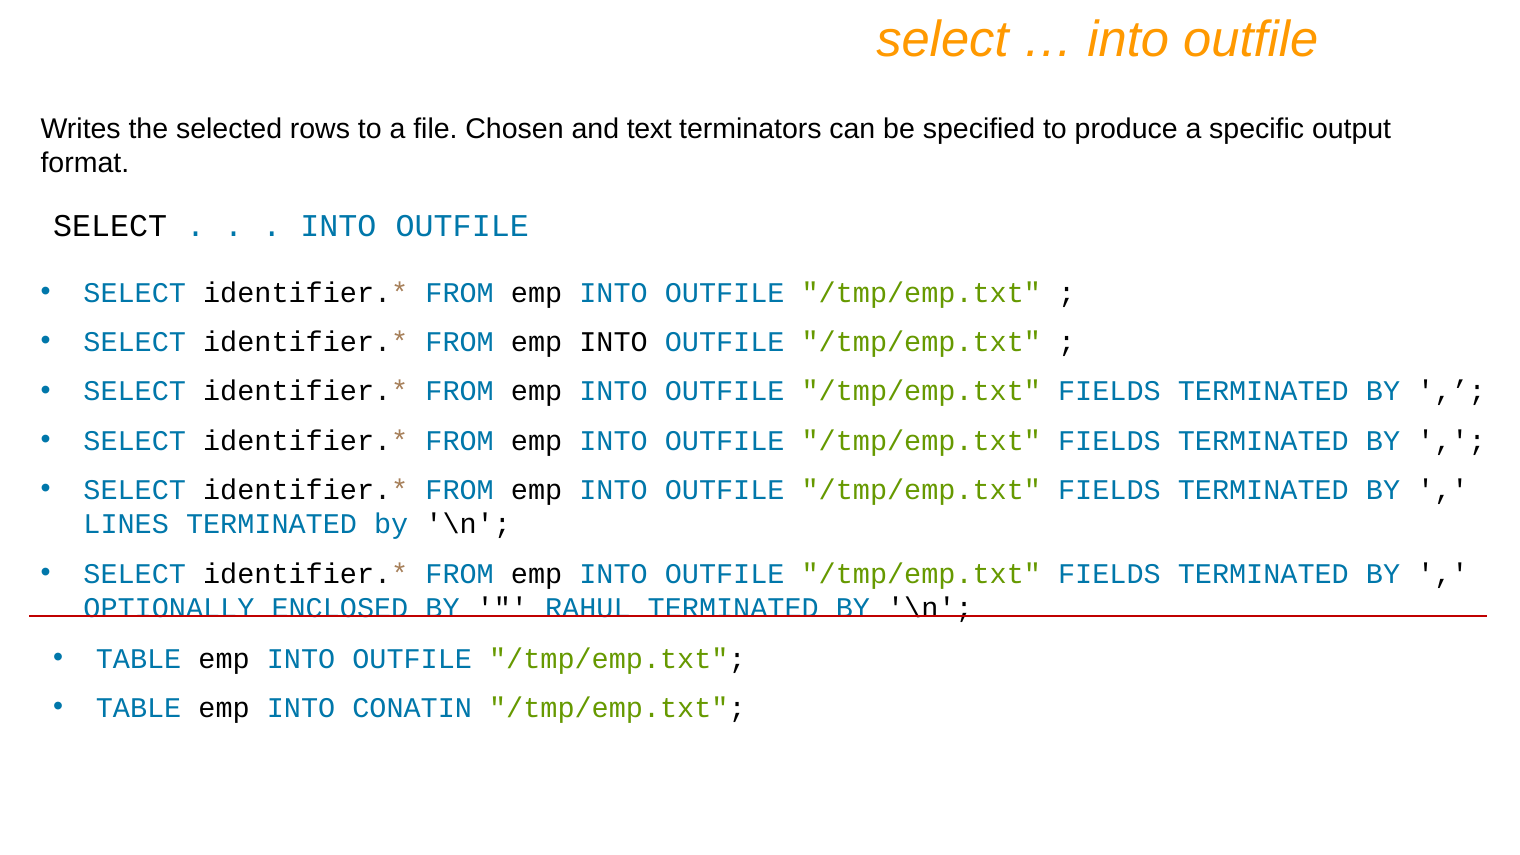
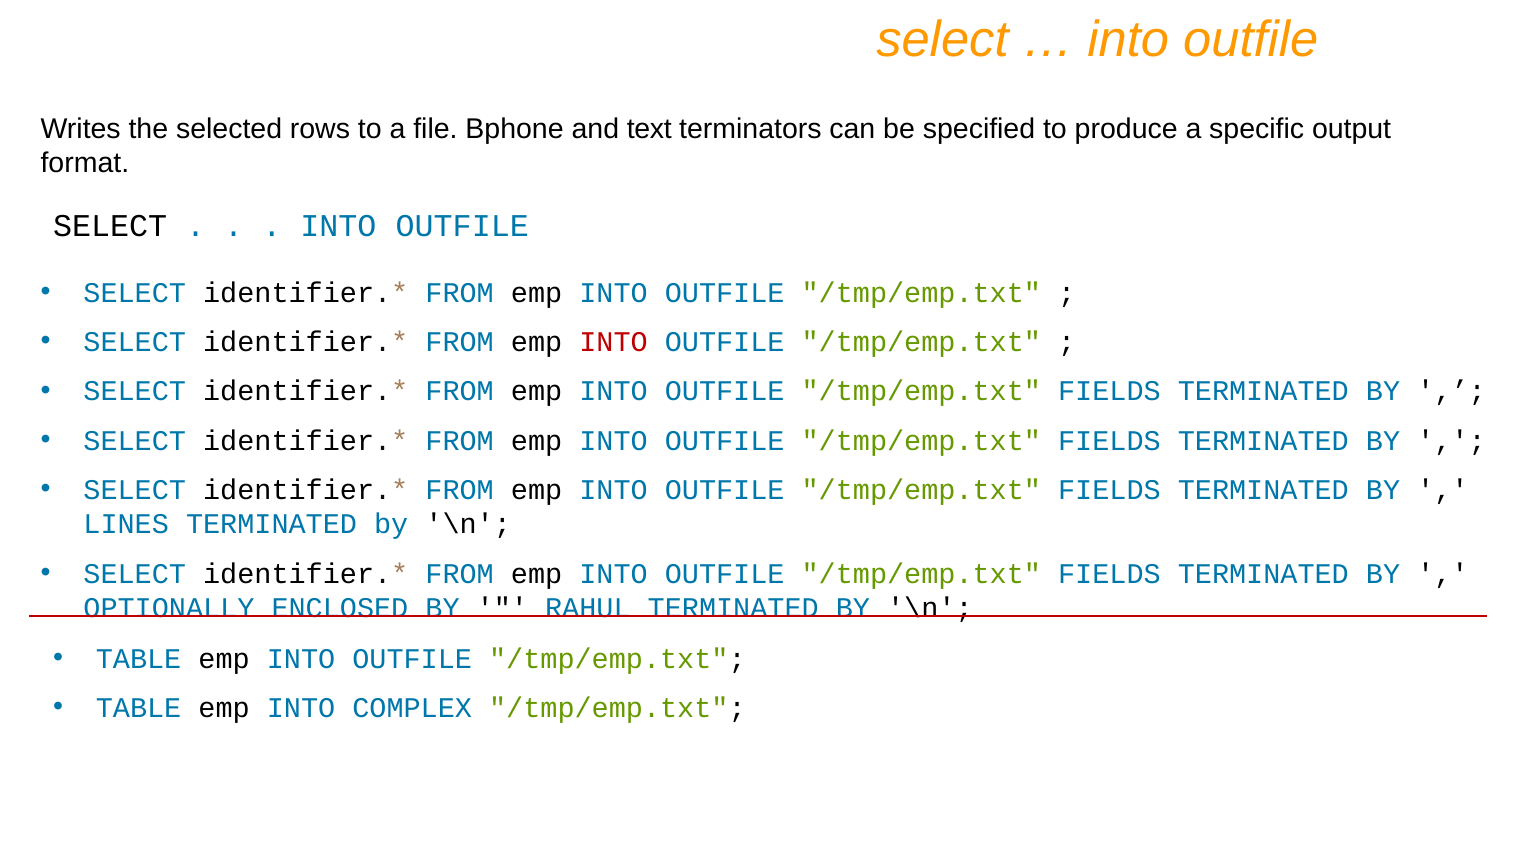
Chosen: Chosen -> Bphone (515, 129)
INTO colour: black -> red (614, 342)
CONATIN: CONATIN -> COMPLEX (412, 708)
